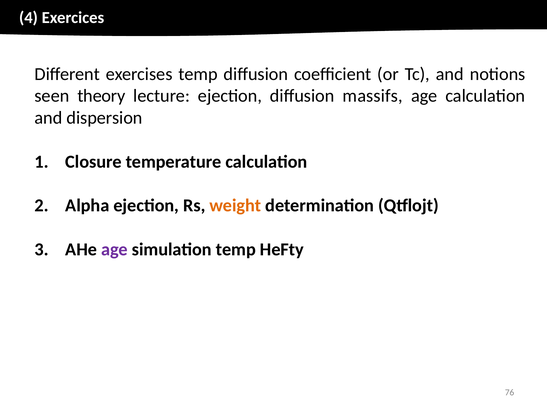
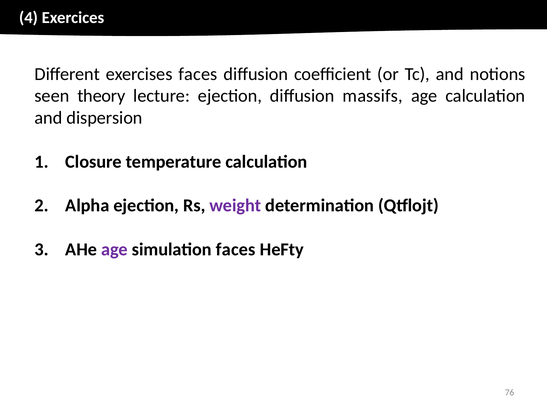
exercises temp: temp -> faces (198, 74)
weight colour: orange -> purple (235, 205)
simulation temp: temp -> faces (236, 249)
